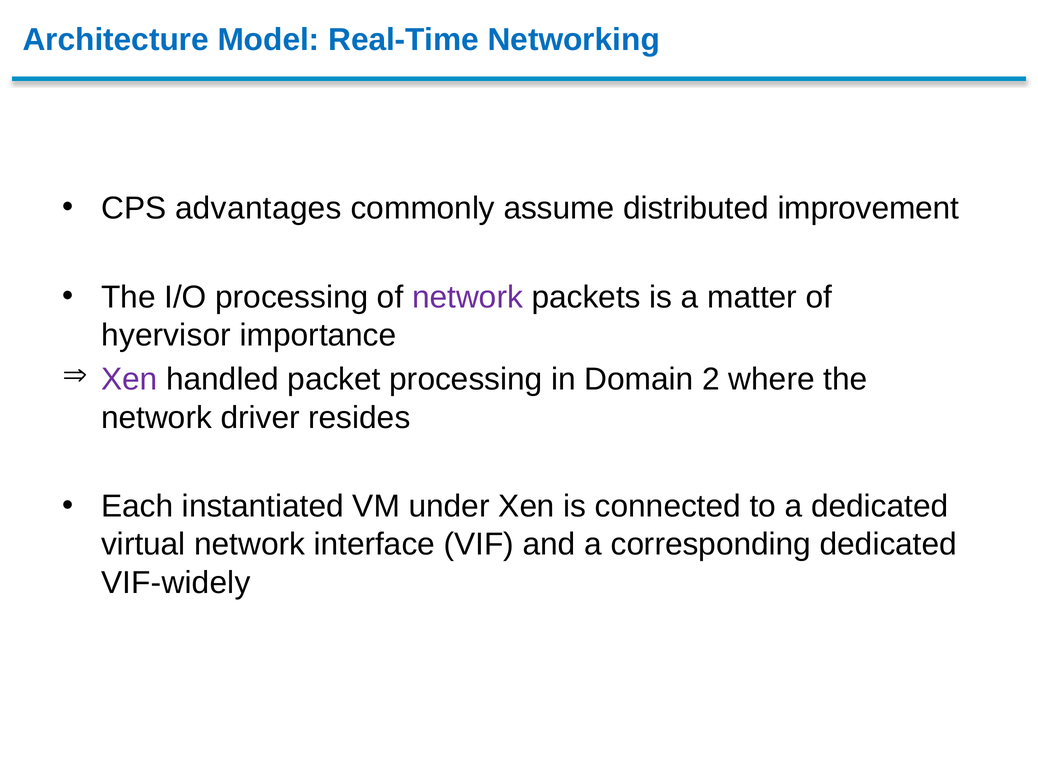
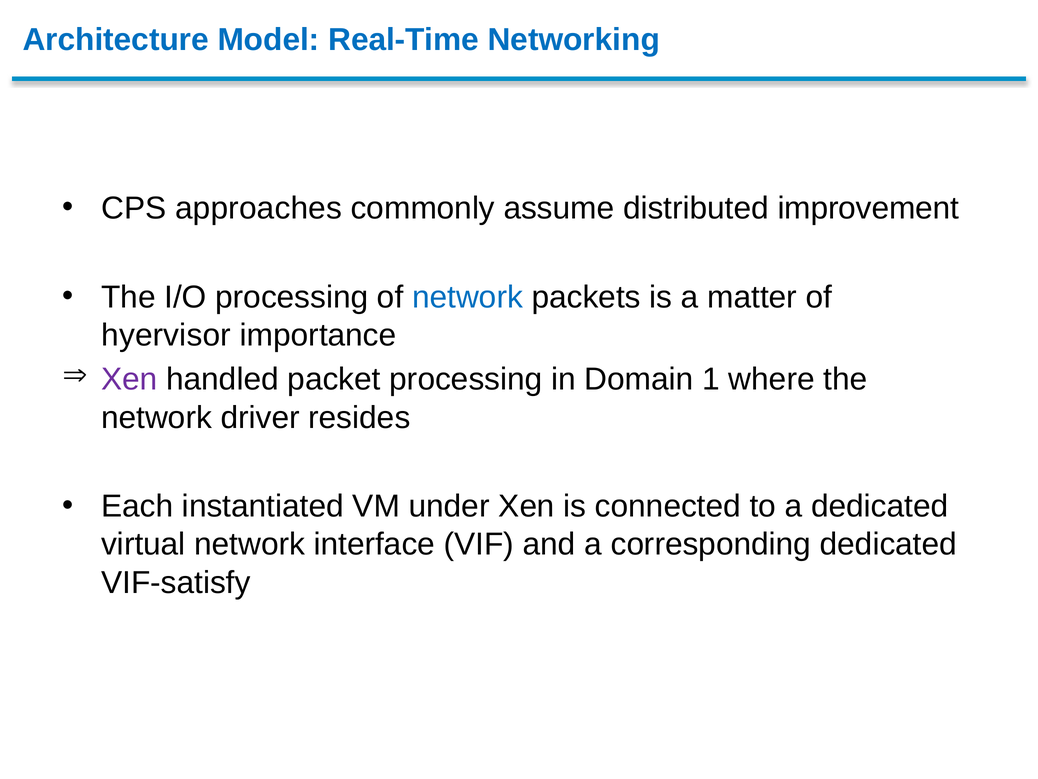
advantages: advantages -> approaches (258, 208)
network colour: purple -> blue (468, 297)
2: 2 -> 1 (711, 379)
VIF-widely: VIF-widely -> VIF-satisfy (176, 582)
